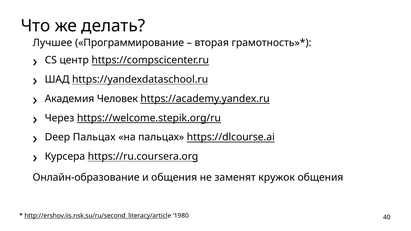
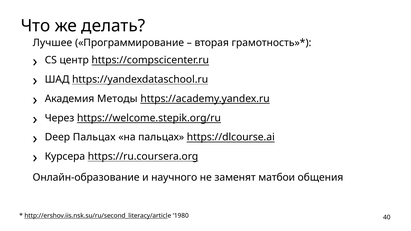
Человек: Человек -> Методы (117, 99)
и общения: общения -> научного (174, 178)
кружок: кружок -> матбои (277, 178)
